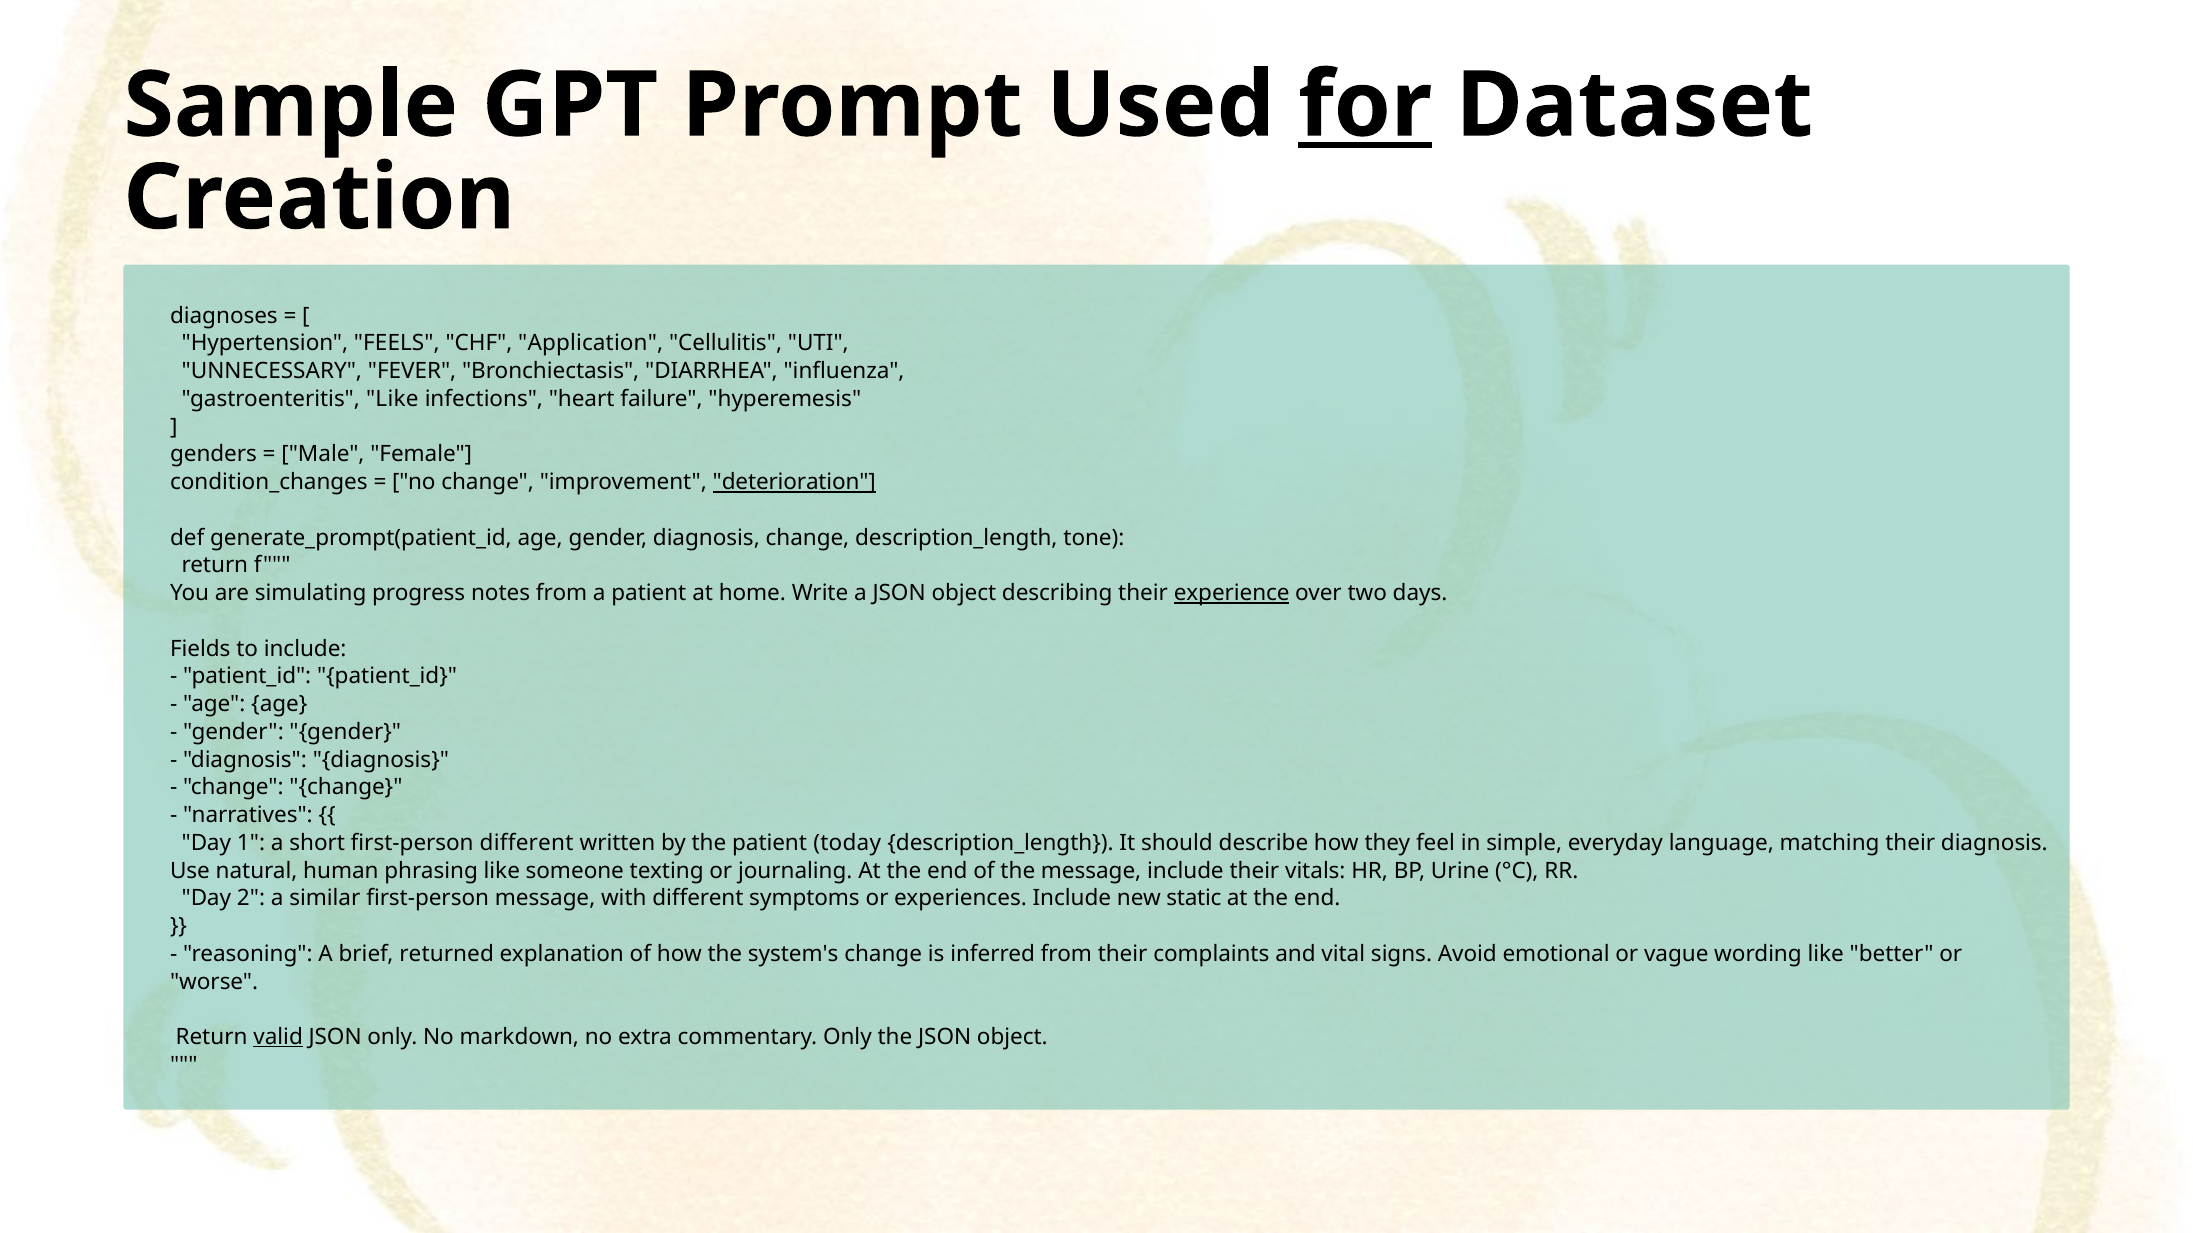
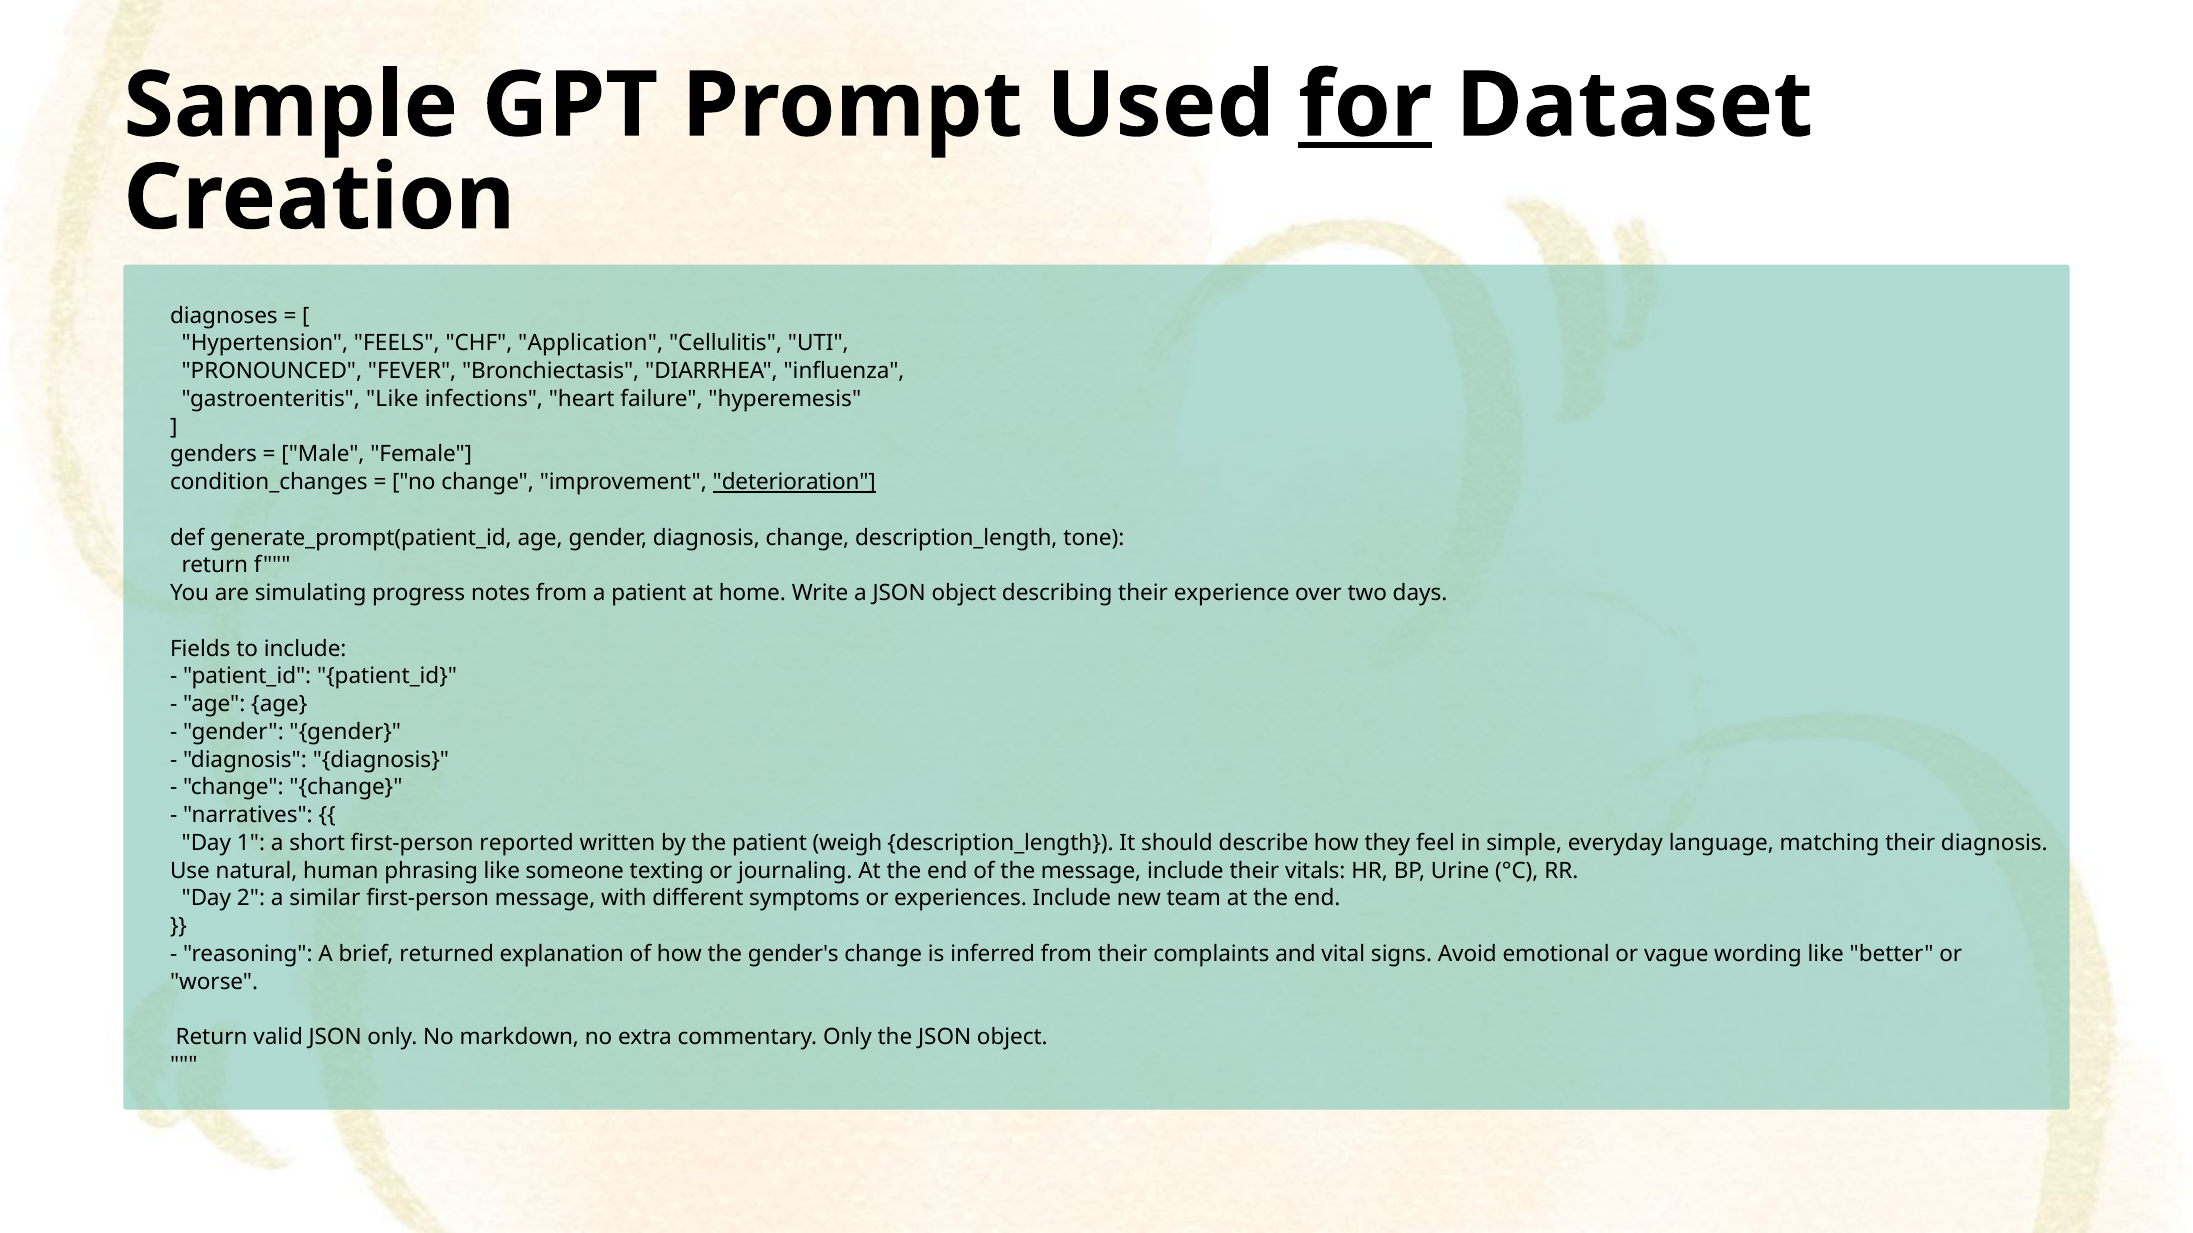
UNNECESSARY: UNNECESSARY -> PRONOUNCED (272, 371)
experience underline: present -> none (1232, 593)
first-person different: different -> reported (527, 843)
today: today -> weigh (847, 843)
static: static -> team (1194, 899)
system's: system's -> gender's (793, 954)
valid underline: present -> none (278, 1038)
